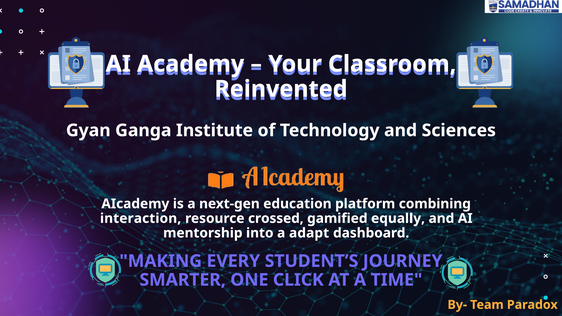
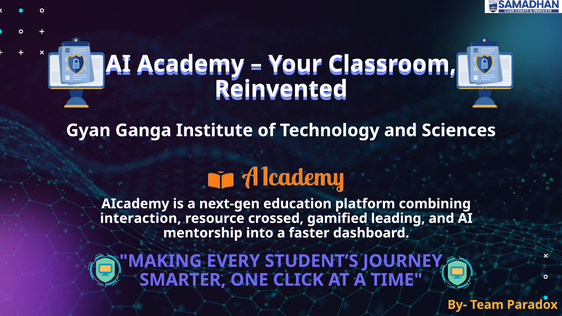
equally: equally -> leading (398, 218)
adapt: adapt -> faster (309, 233)
